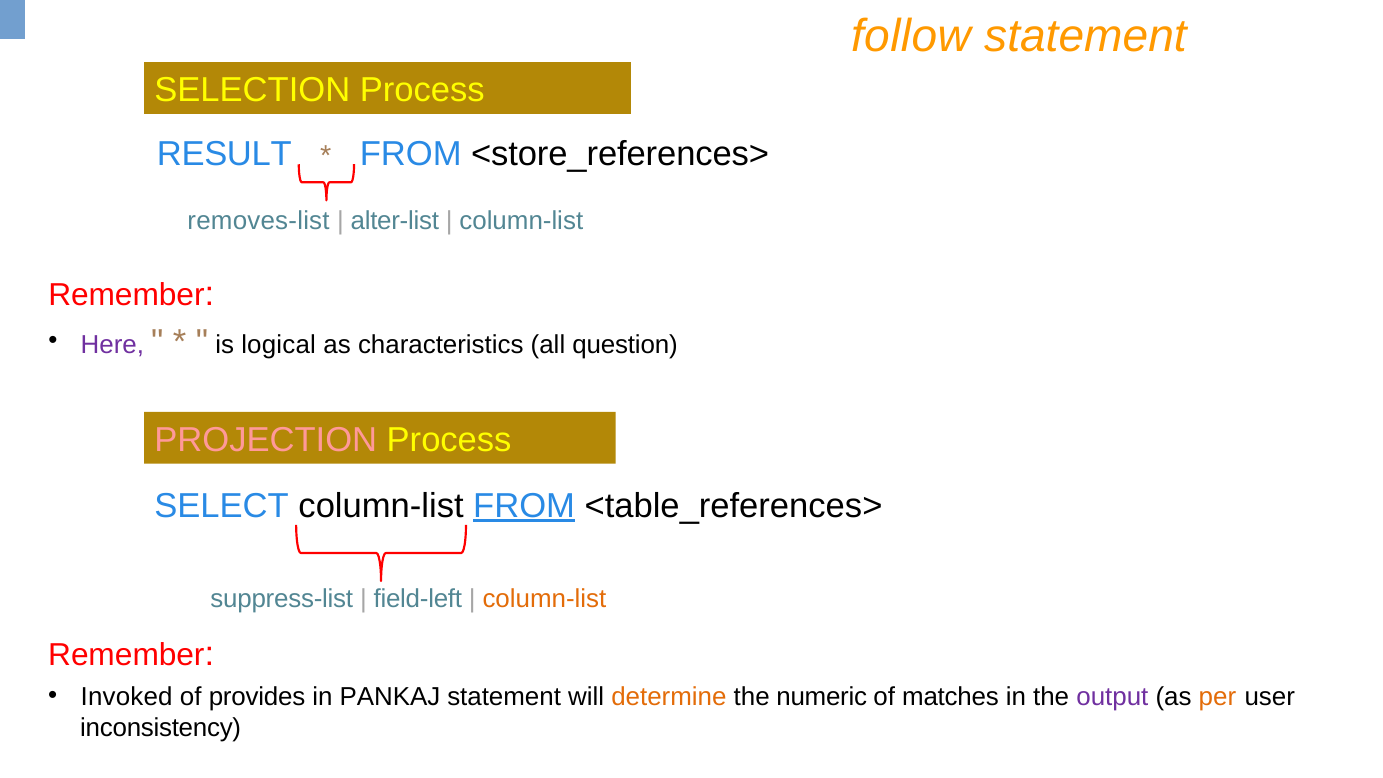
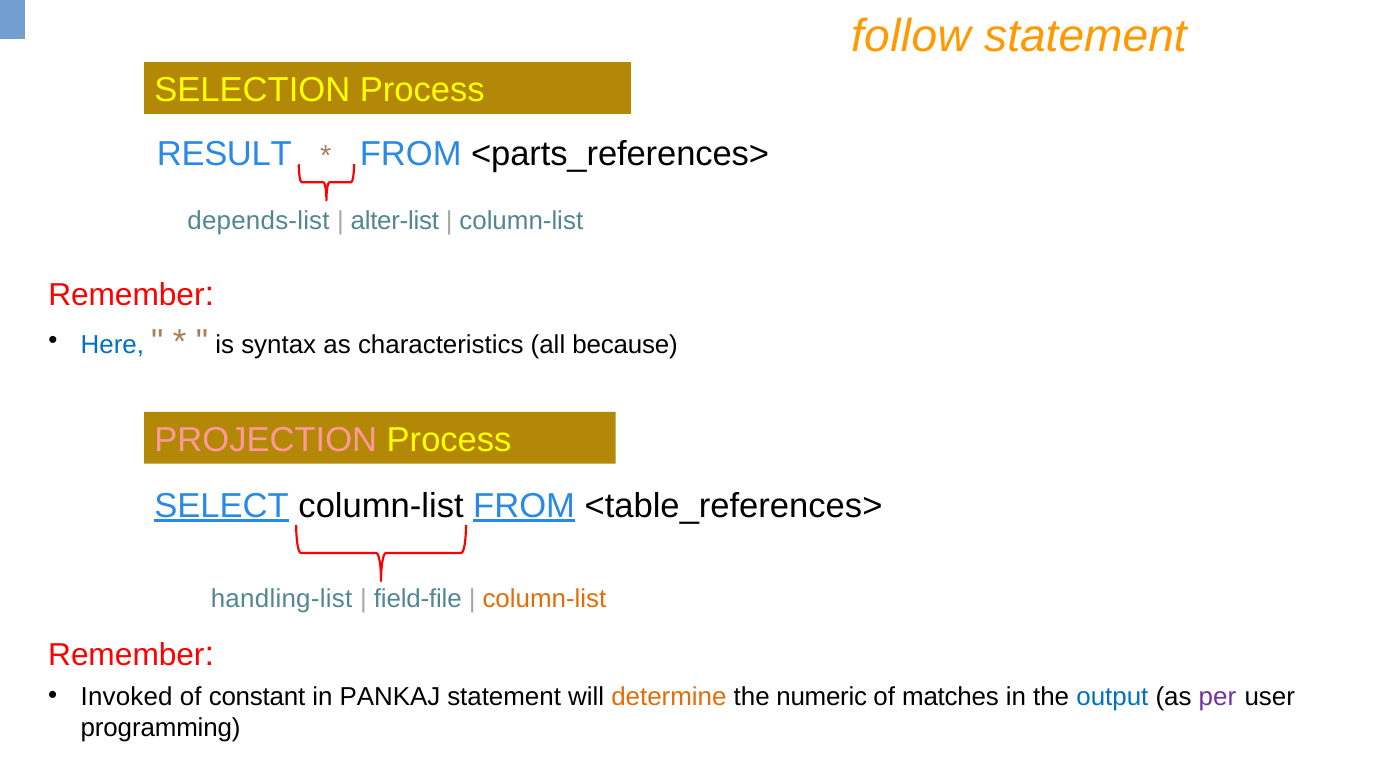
<store_references>: <store_references> -> <parts_references> (620, 154)
removes-list: removes-list -> depends-list (259, 221)
Here colour: purple -> blue (112, 345)
logical: logical -> syntax (279, 345)
question: question -> because (625, 345)
SELECT underline: none -> present (222, 506)
suppress-list: suppress-list -> handling-list (282, 599)
field-left: field-left -> field-file (418, 599)
provides: provides -> constant (257, 697)
output colour: purple -> blue (1112, 697)
per colour: orange -> purple (1217, 697)
inconsistency: inconsistency -> programming (161, 728)
